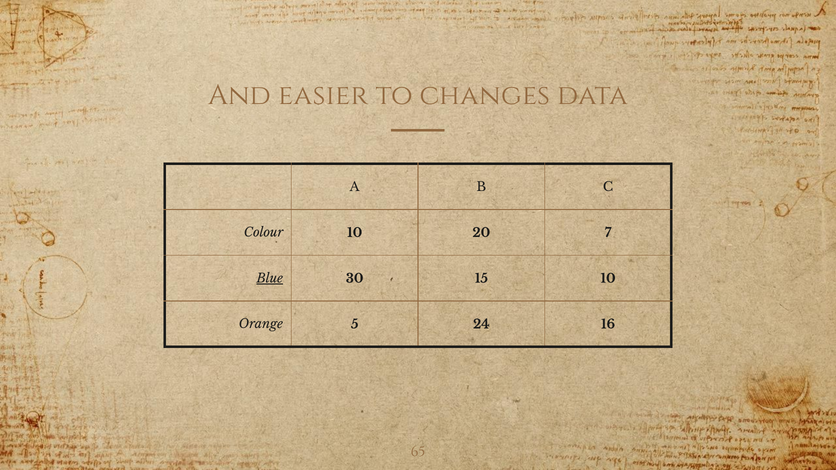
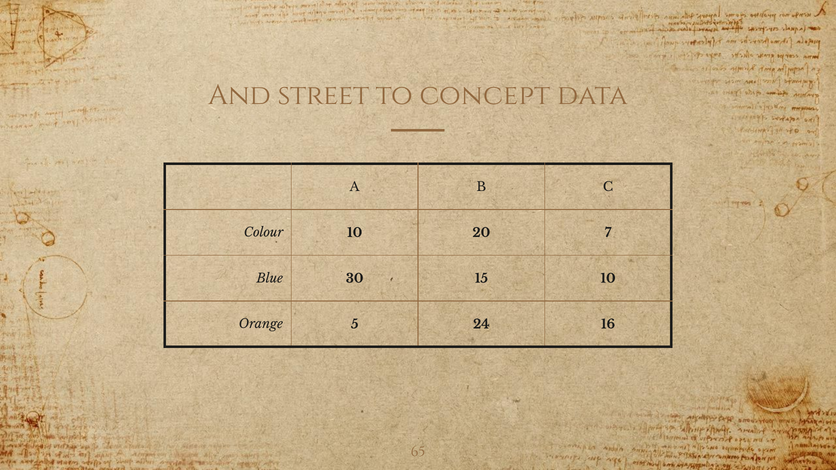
easier: easier -> street (324, 95)
changes: changes -> concept (485, 95)
Blue underline: present -> none (270, 279)
